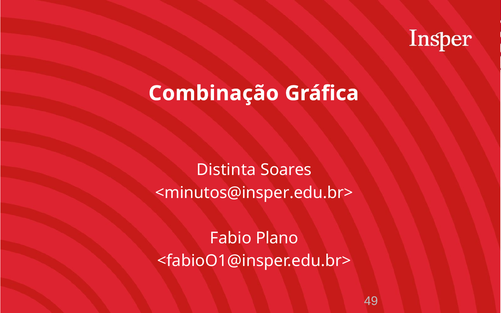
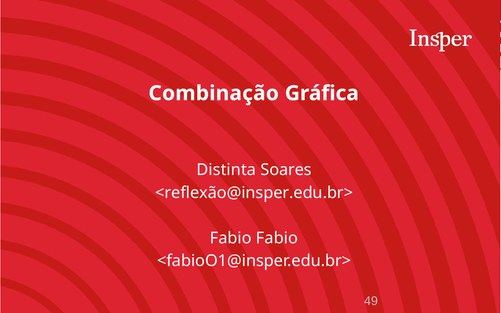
<minutos@insper.edu.br>: <minutos@insper.edu.br> -> <reflexão@insper.edu.br> (254, 193)
Fabio Plano: Plano -> Fabio (277, 238)
